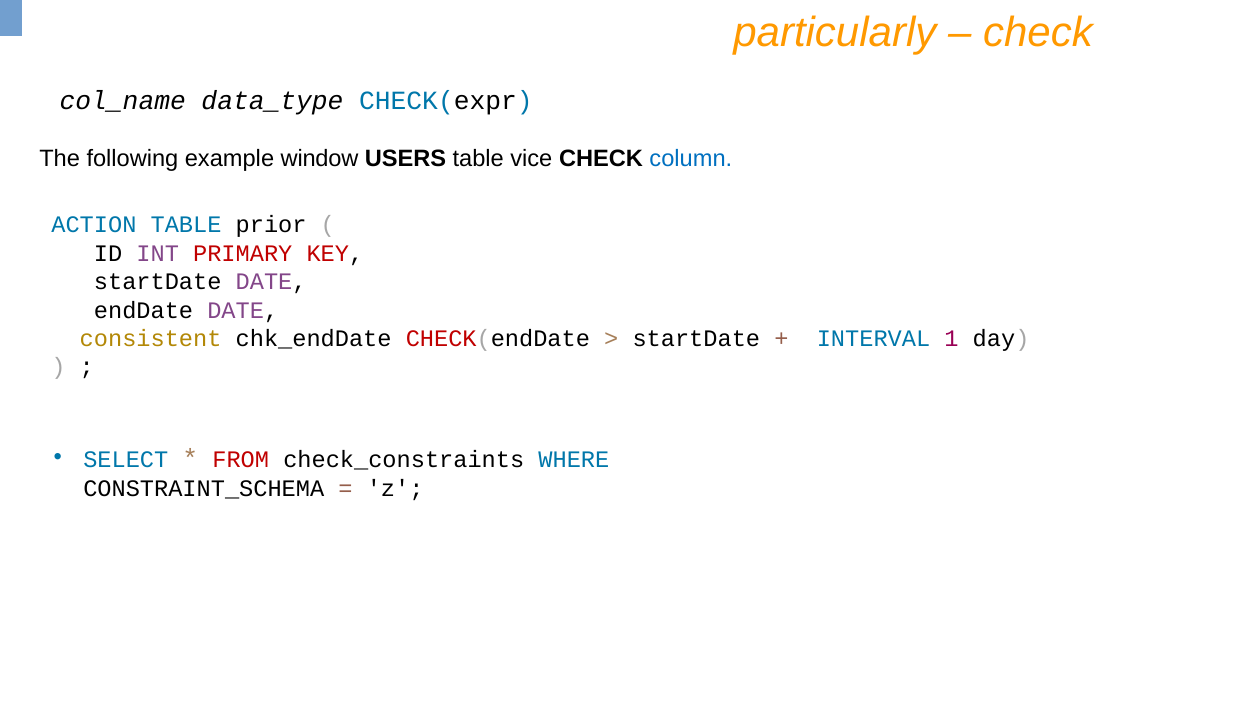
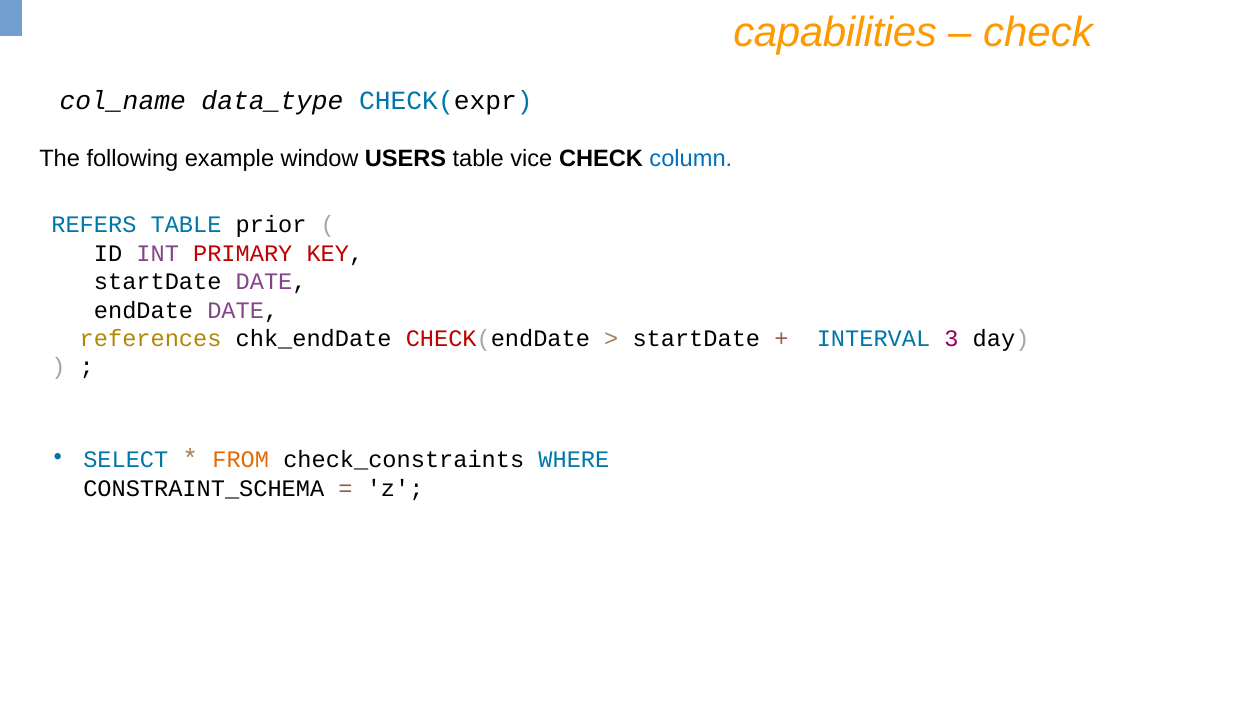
particularly: particularly -> capabilities (835, 33)
ACTION: ACTION -> REFERS (94, 225)
consistent: consistent -> references (151, 339)
1: 1 -> 3 (951, 339)
FROM colour: red -> orange (241, 459)
